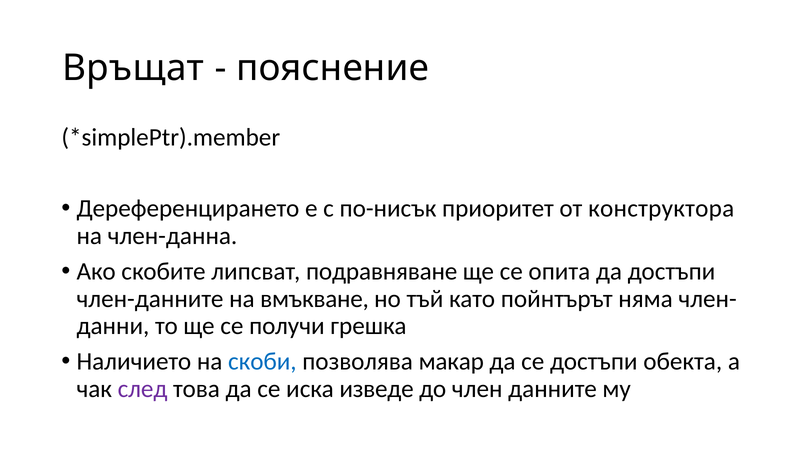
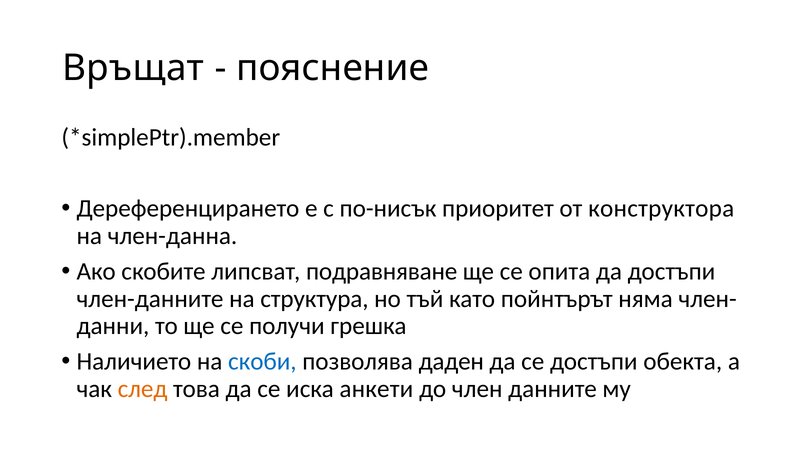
вмъкване: вмъкване -> структура (314, 298)
макар: макар -> даден (451, 361)
след colour: purple -> orange (143, 388)
изведе: изведе -> анкети (376, 388)
